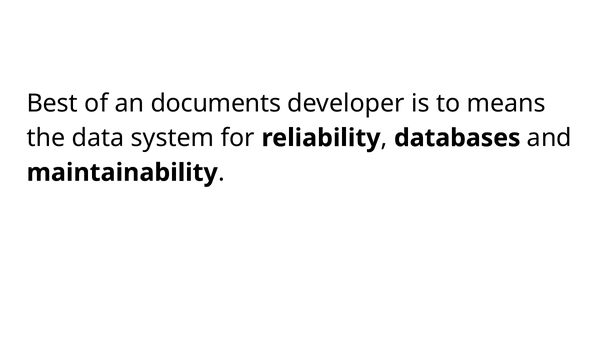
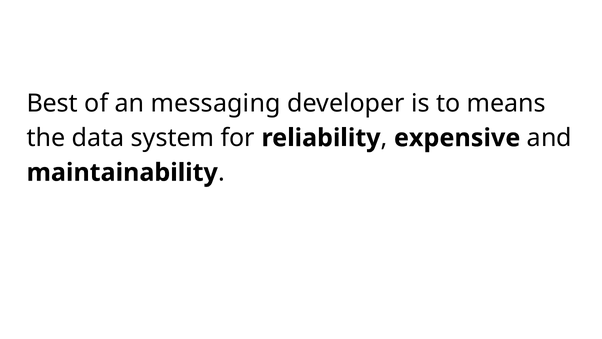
documents: documents -> messaging (216, 103)
databases: databases -> expensive (457, 138)
